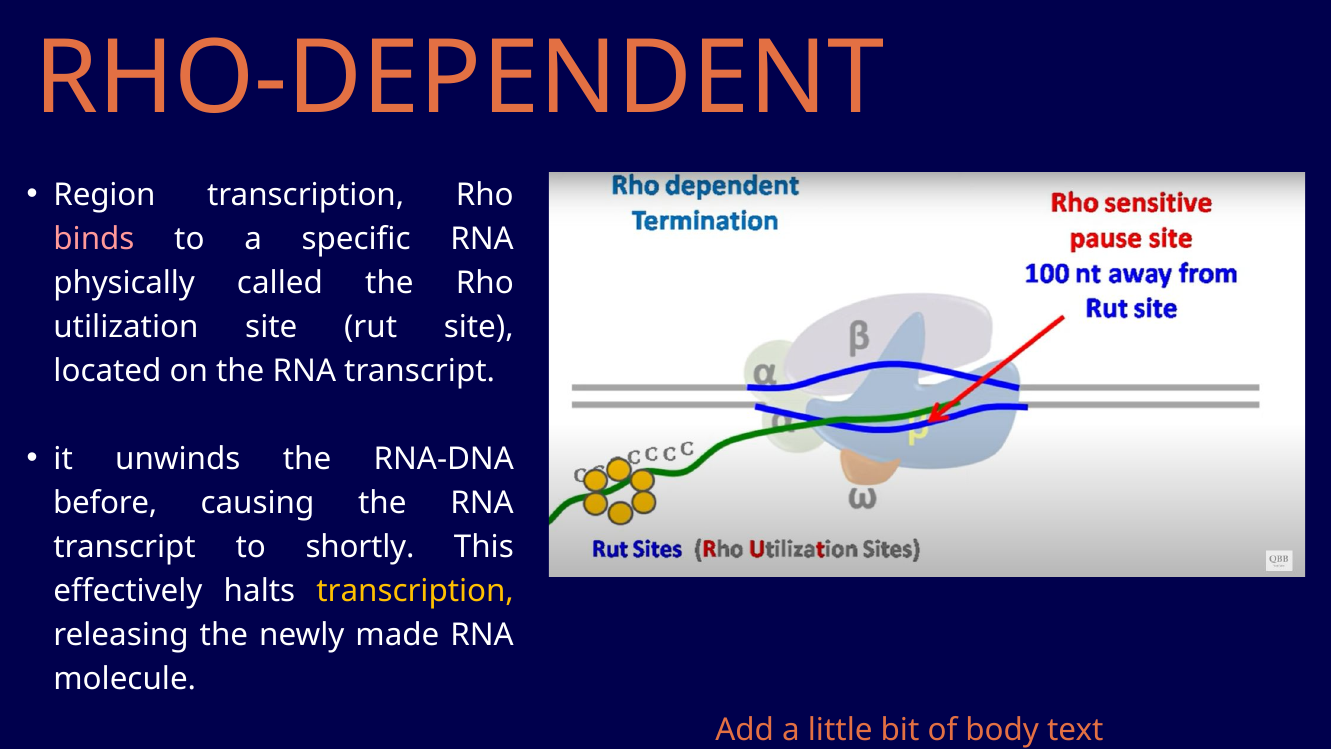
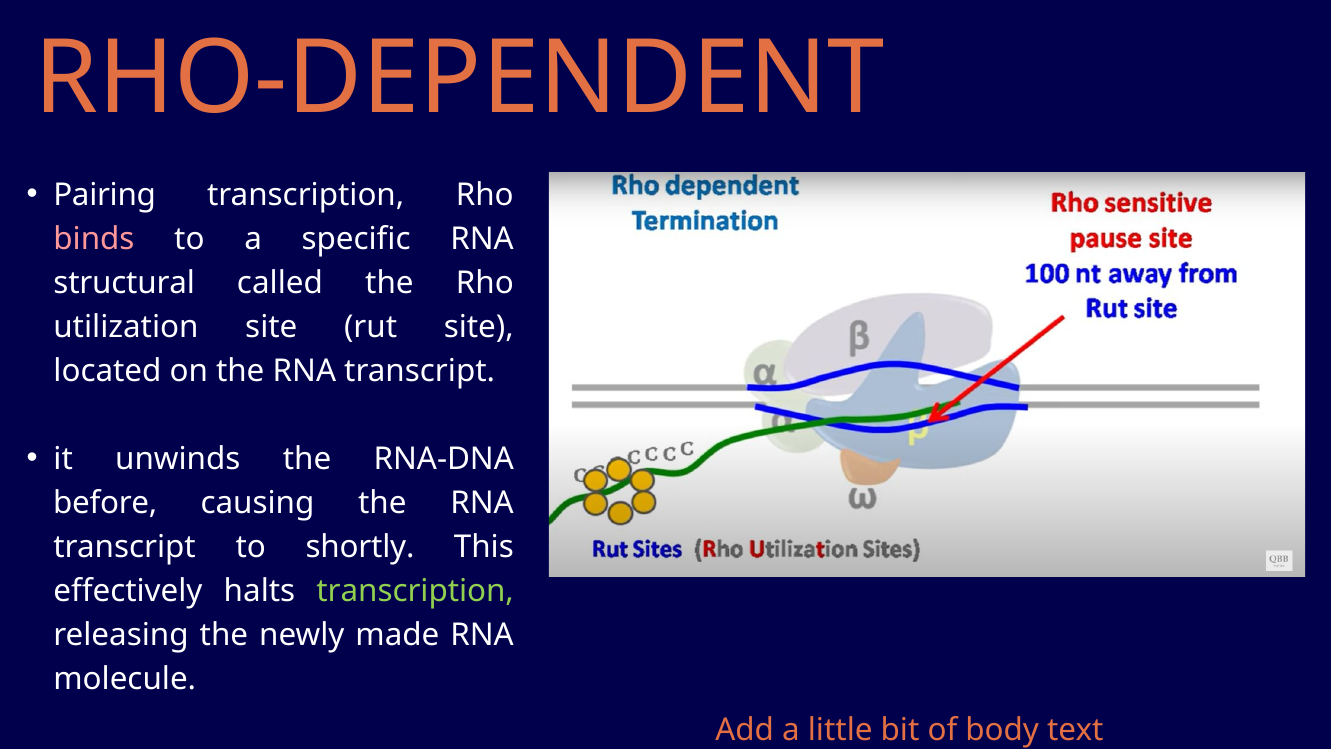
Region: Region -> Pairing (105, 195)
physically: physically -> structural (124, 283)
transcription colour: yellow -> light green (415, 591)
